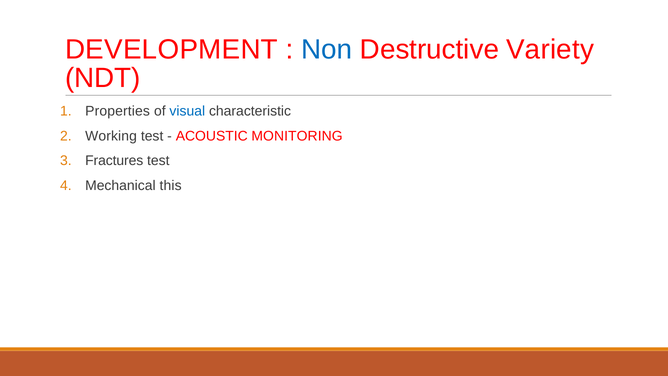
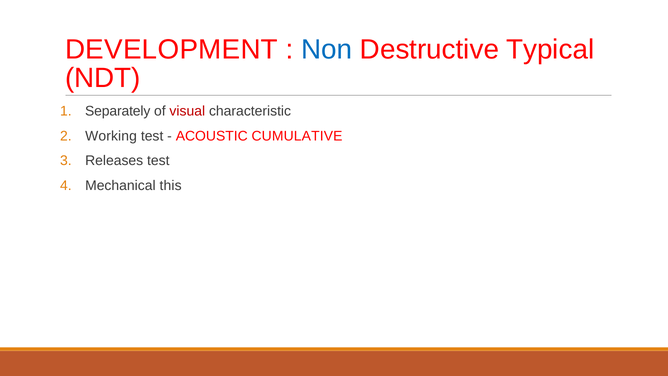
Variety: Variety -> Typical (550, 49)
Properties: Properties -> Separately (118, 111)
visual colour: blue -> red (187, 111)
MONITORING: MONITORING -> CUMULATIVE (297, 136)
Fractures: Fractures -> Releases (114, 161)
